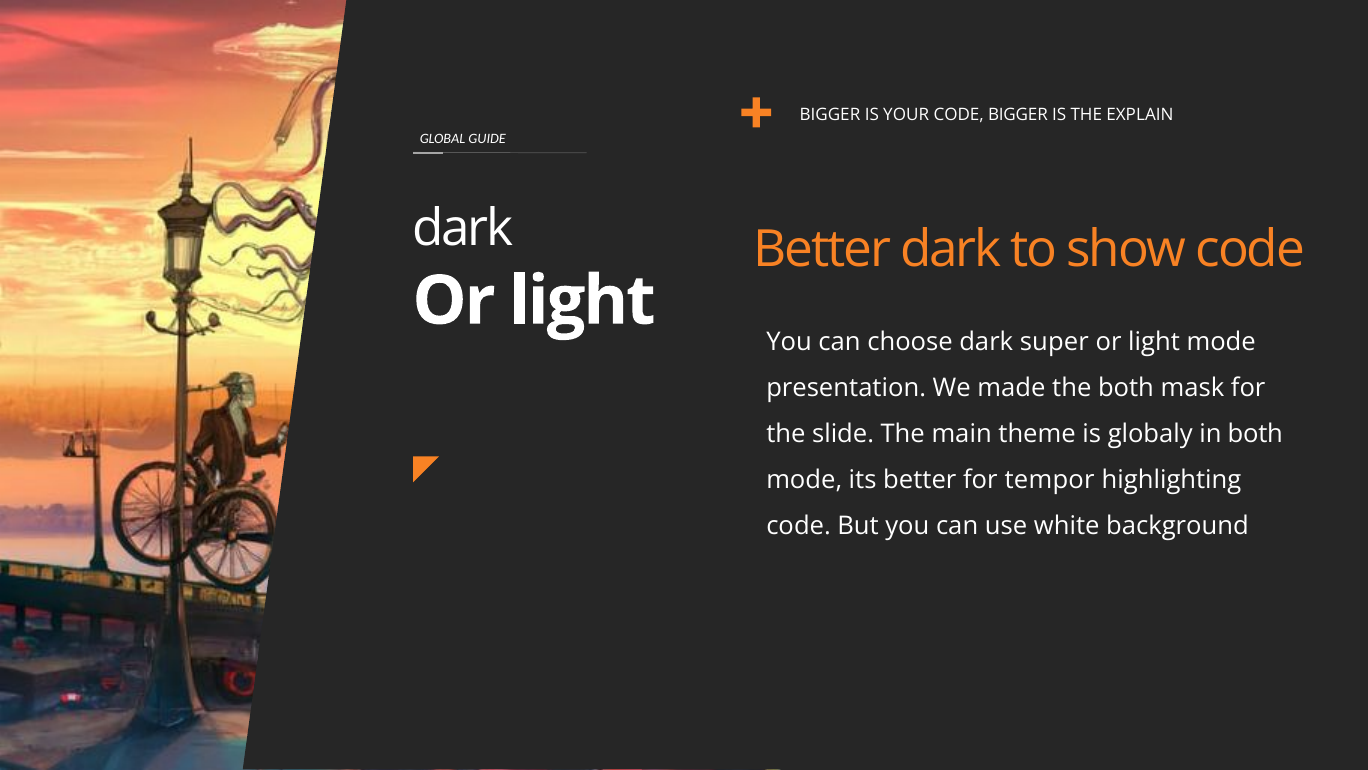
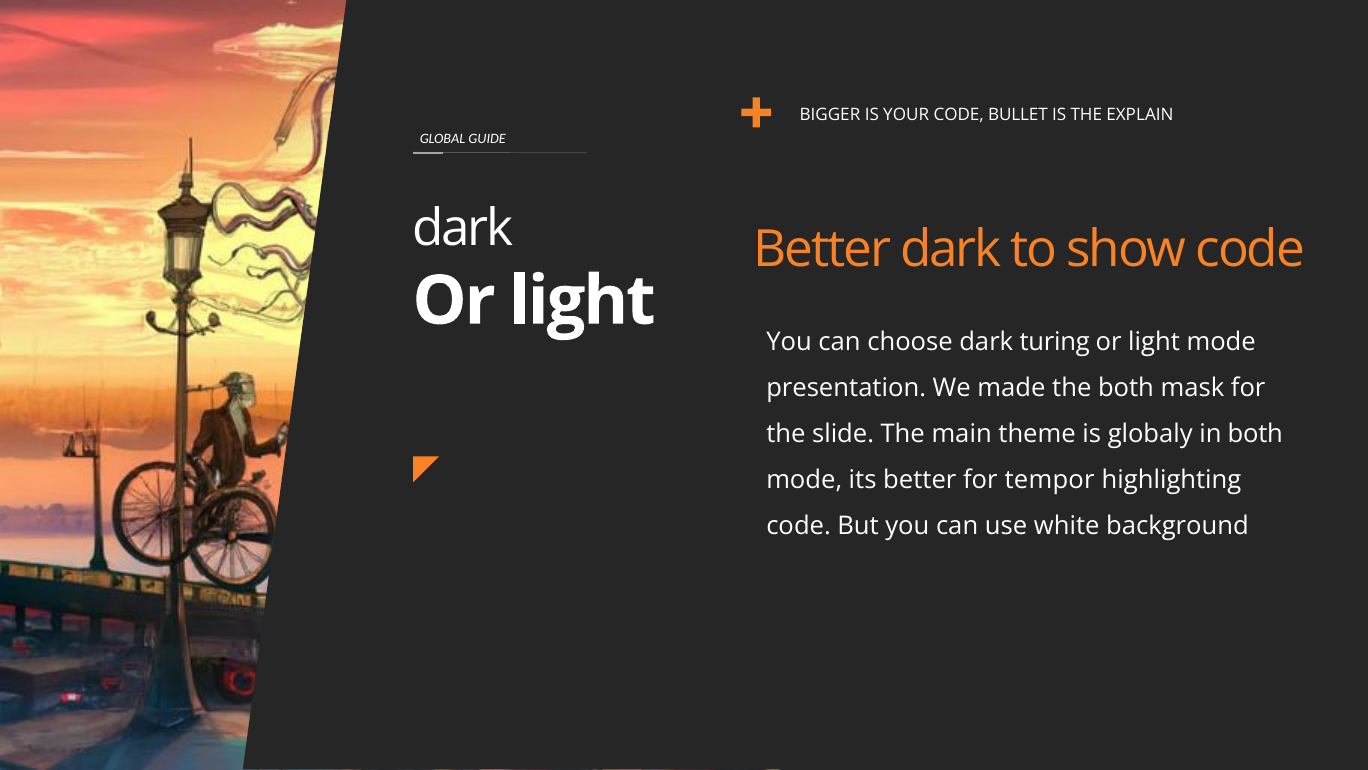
CODE BIGGER: BIGGER -> BULLET (1018, 114)
super: super -> turing (1055, 342)
